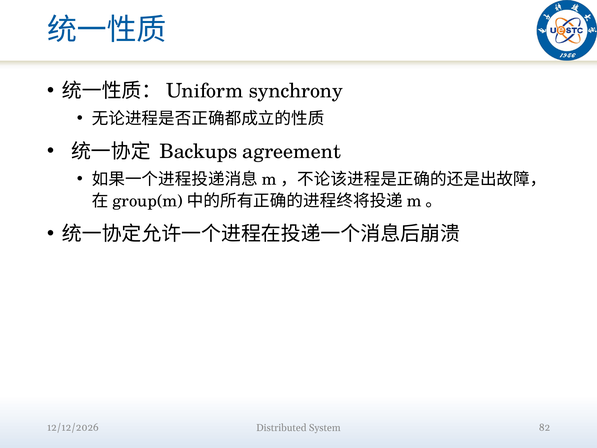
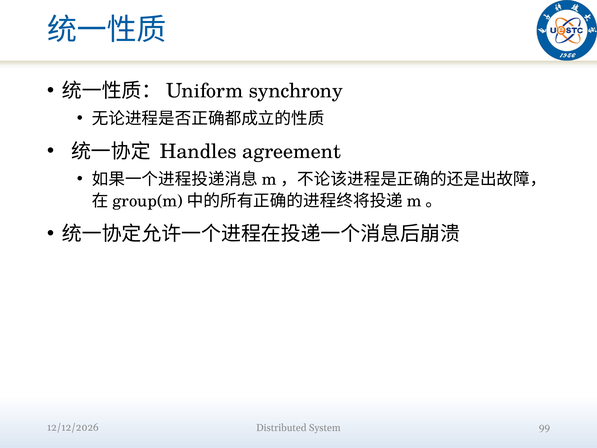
Backups: Backups -> Handles (198, 151)
82: 82 -> 99 (544, 427)
